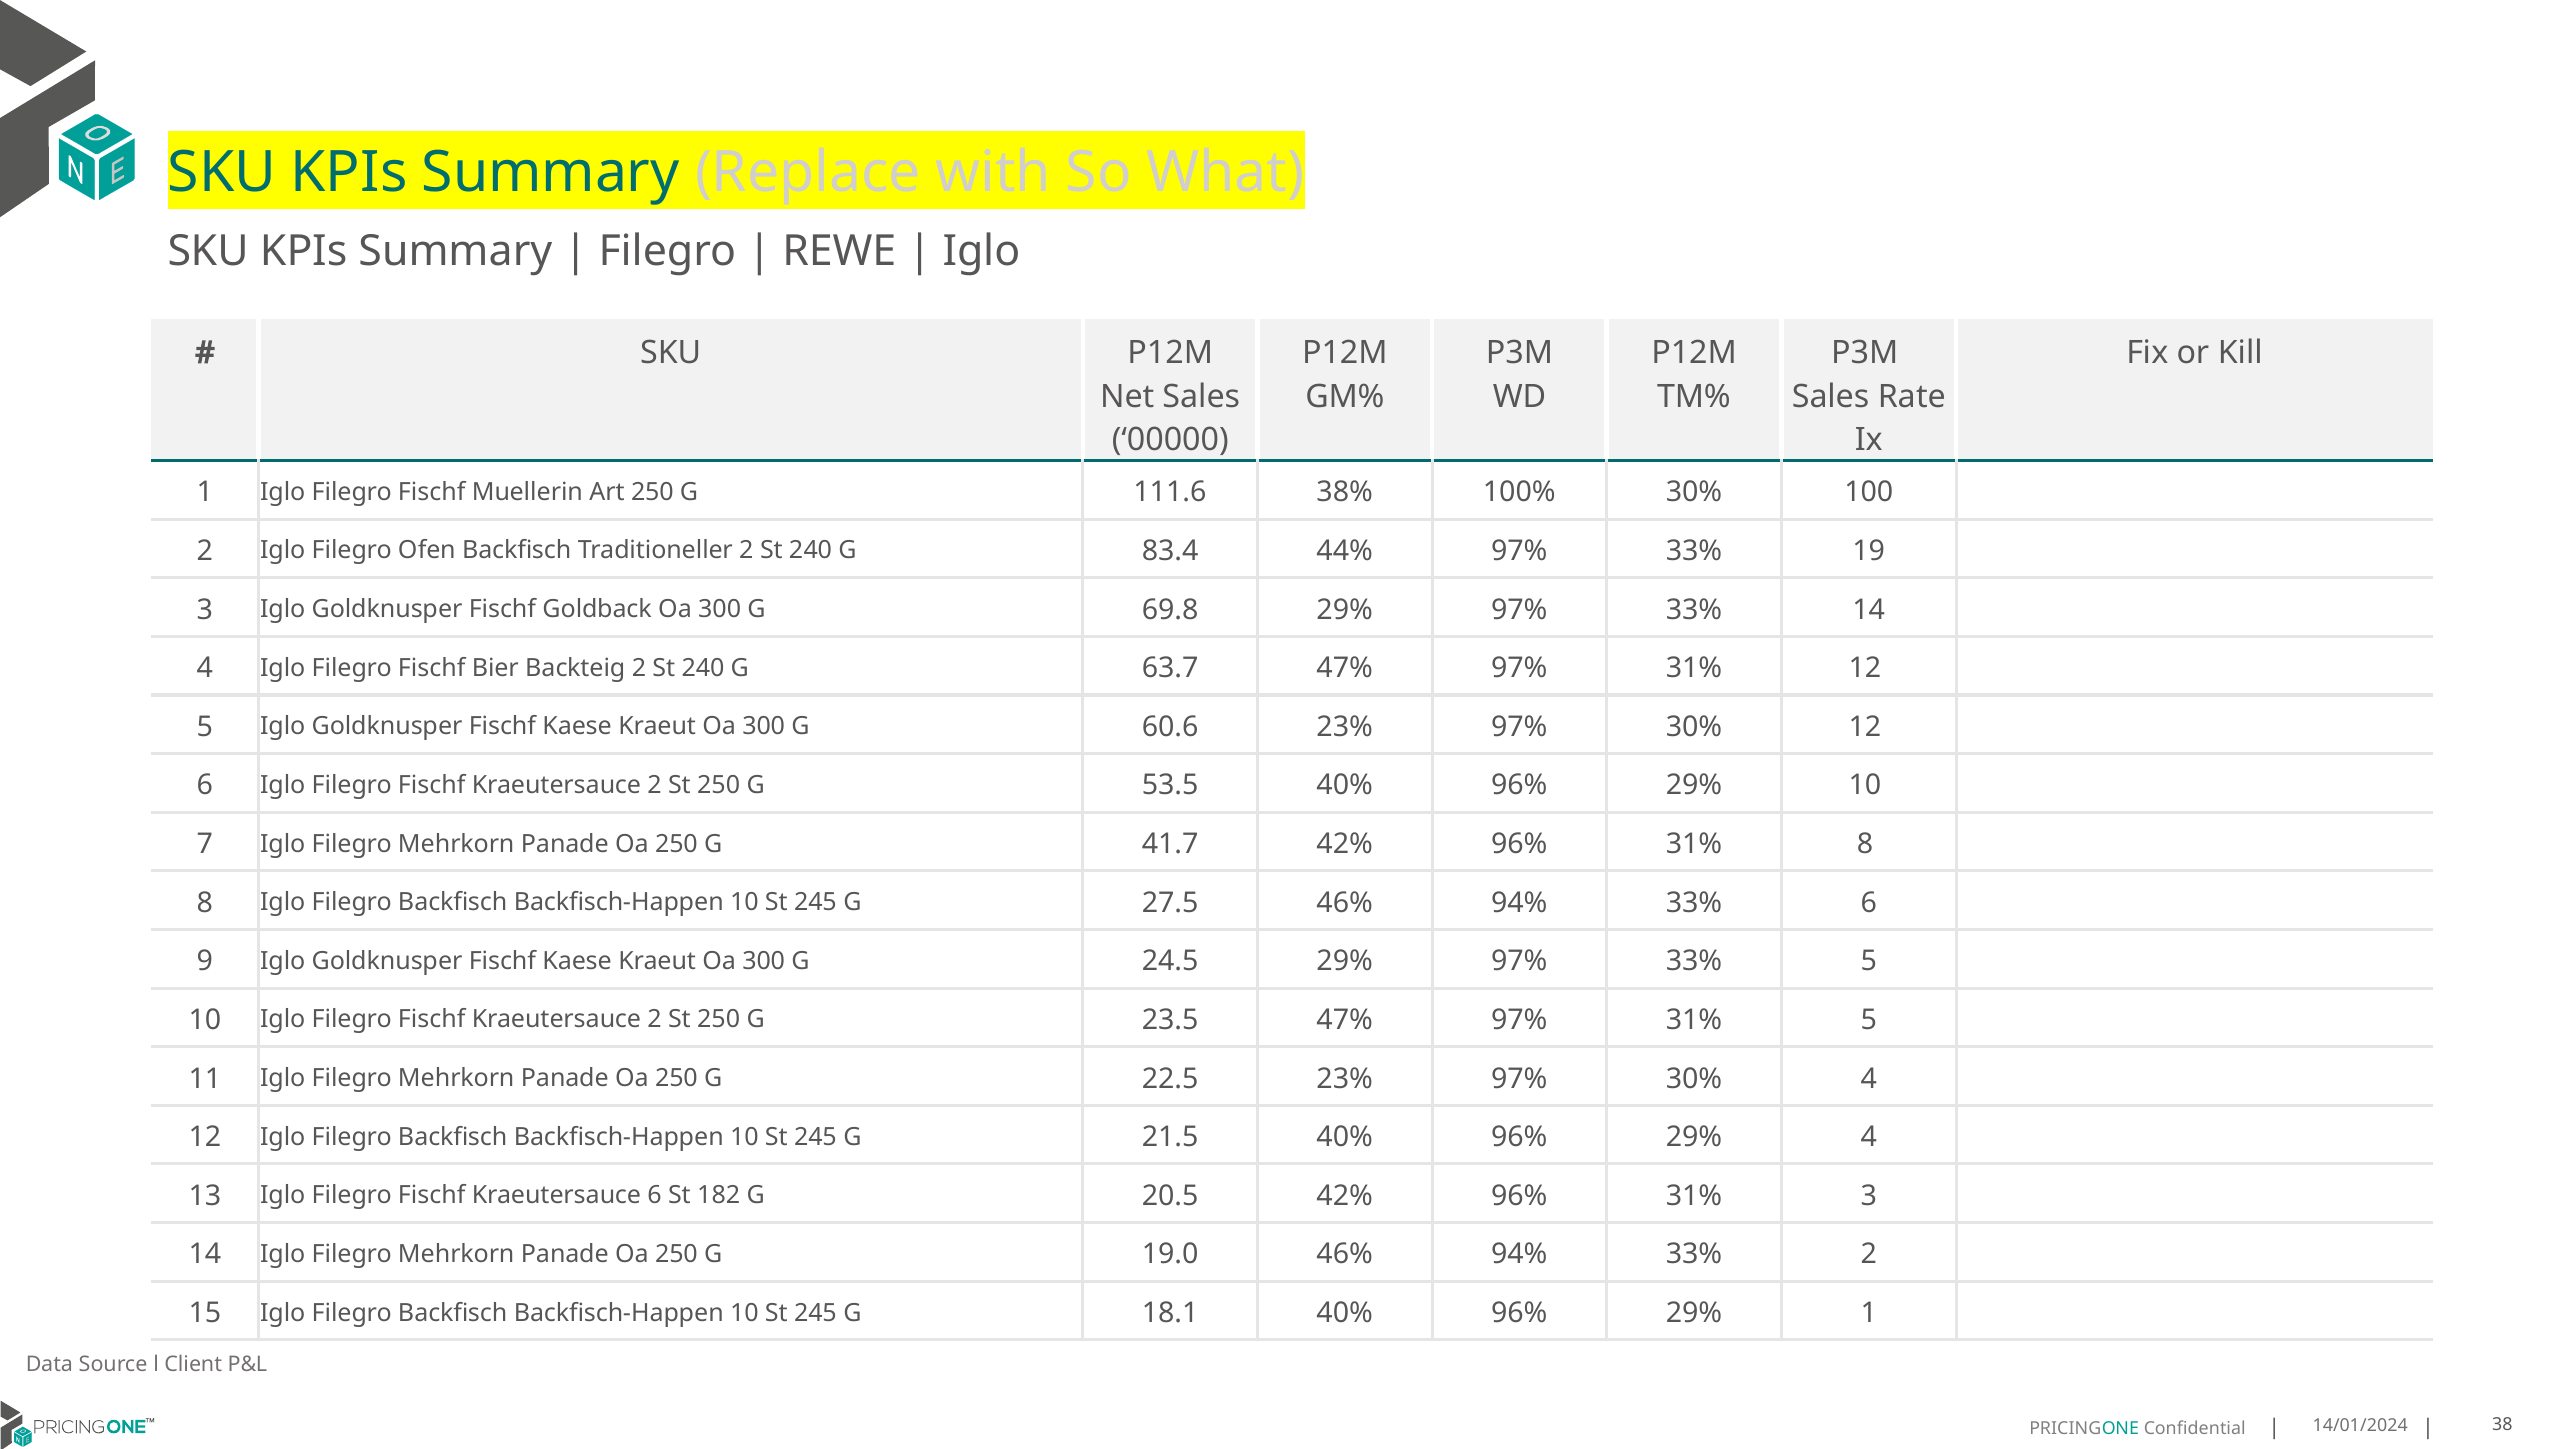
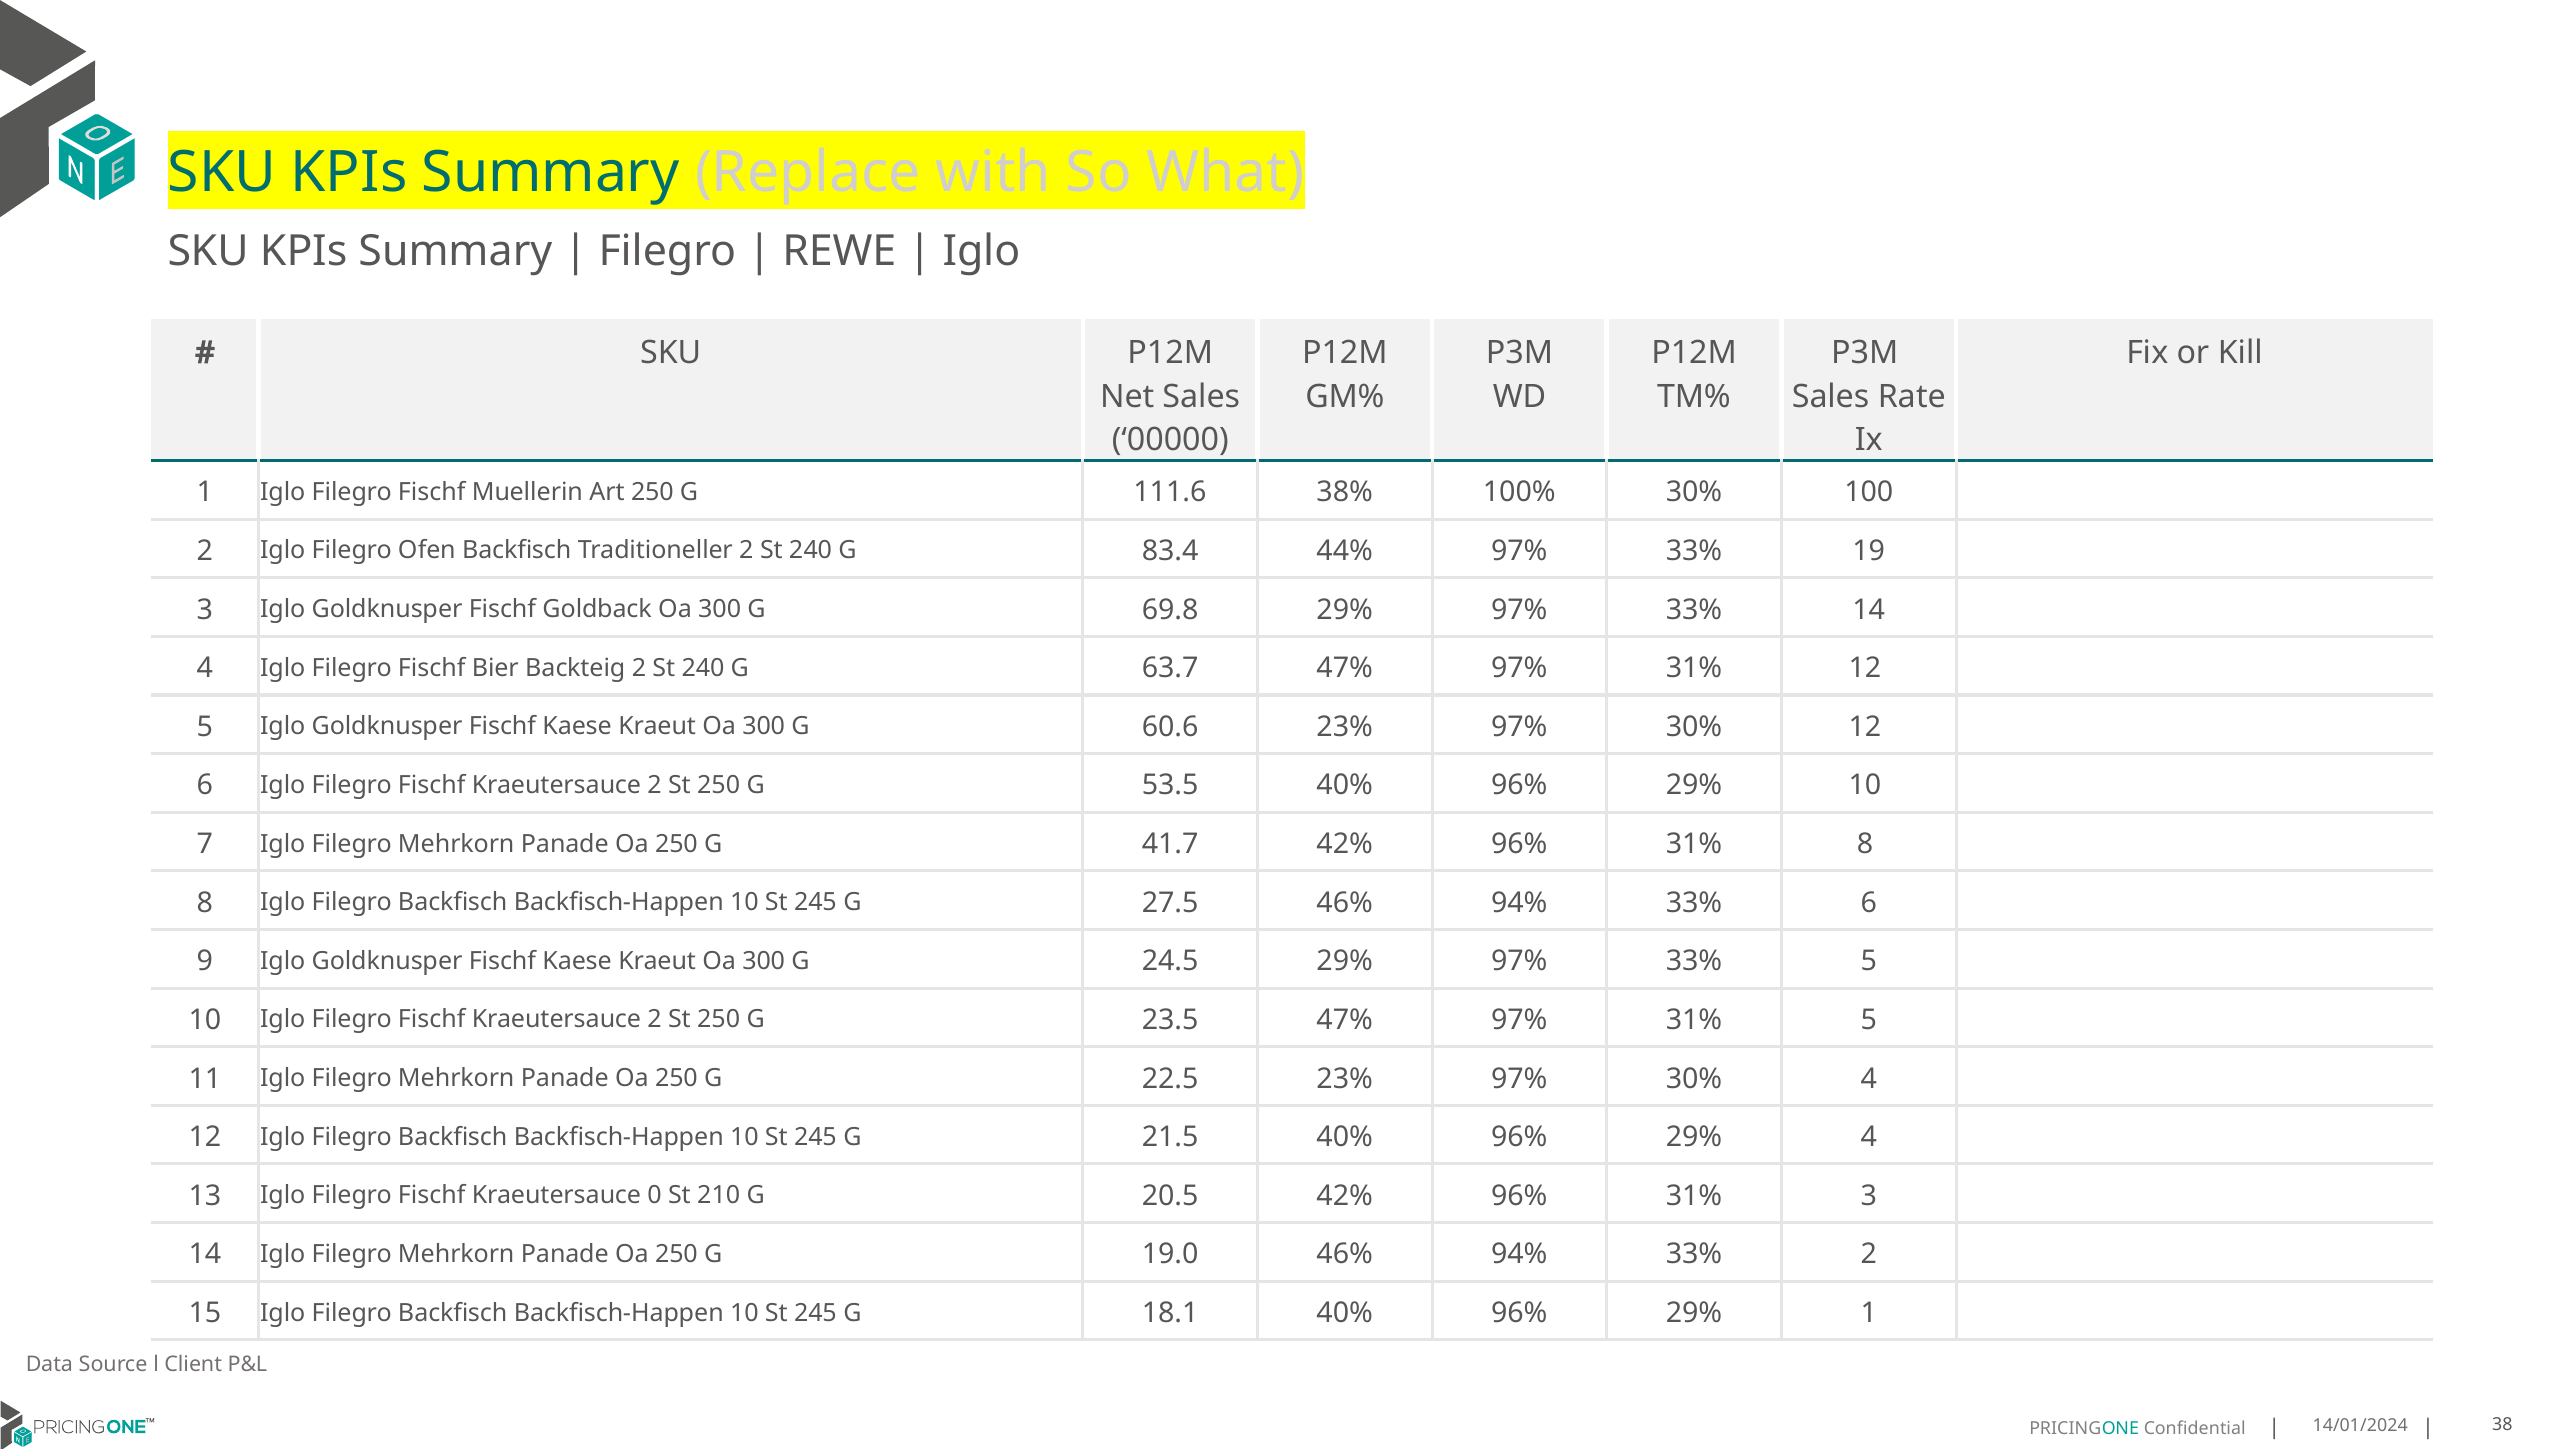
Kraeutersauce 6: 6 -> 0 (654, 1196)
182: 182 -> 210 (719, 1196)
